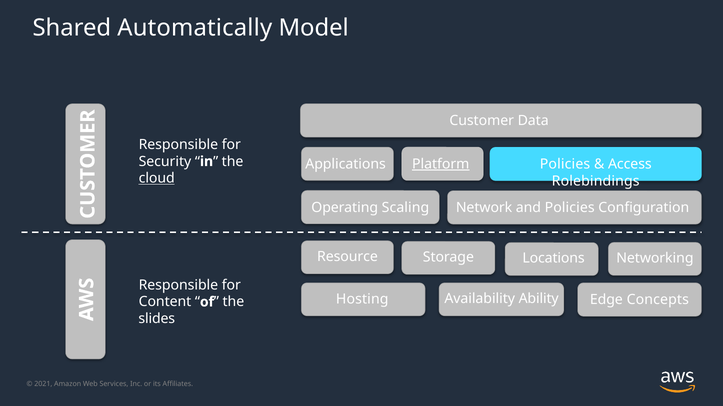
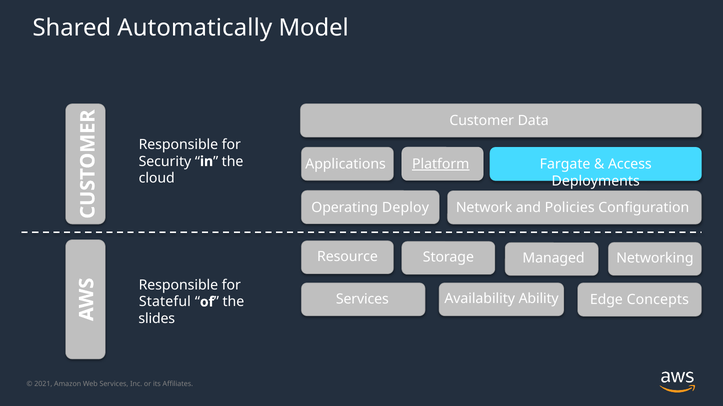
Policies: Policies -> Fargate (565, 165)
cloud underline: present -> none (157, 179)
Rolebindings: Rolebindings -> Deployments (596, 181)
Scaling: Scaling -> Deploy (405, 208)
Locations: Locations -> Managed (554, 258)
Hosting: Hosting -> Services (362, 300)
Content: Content -> Stateful (165, 302)
